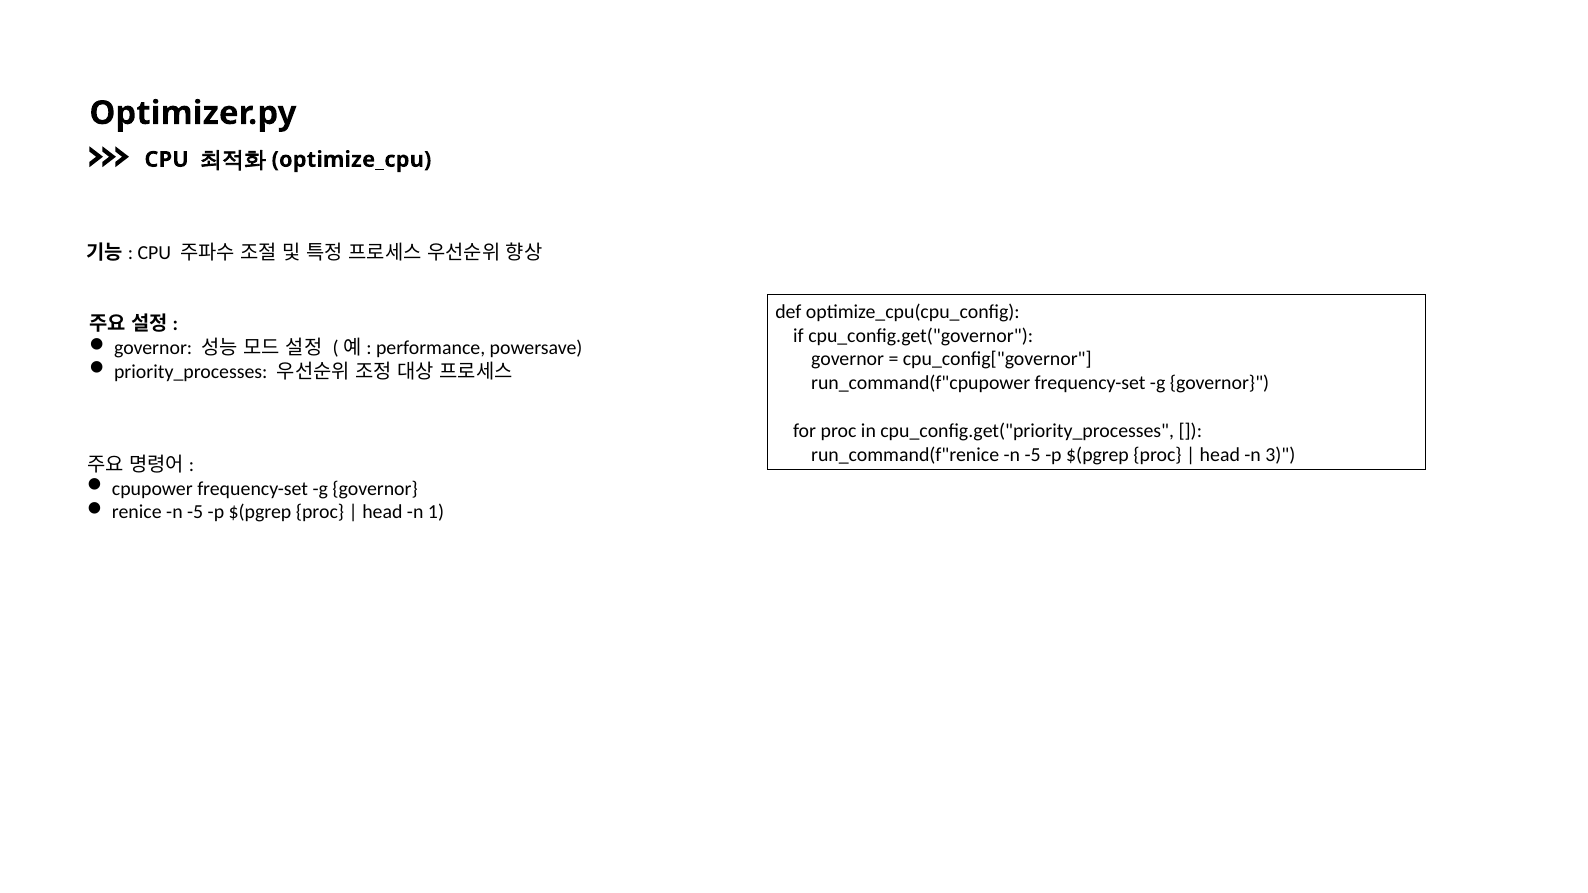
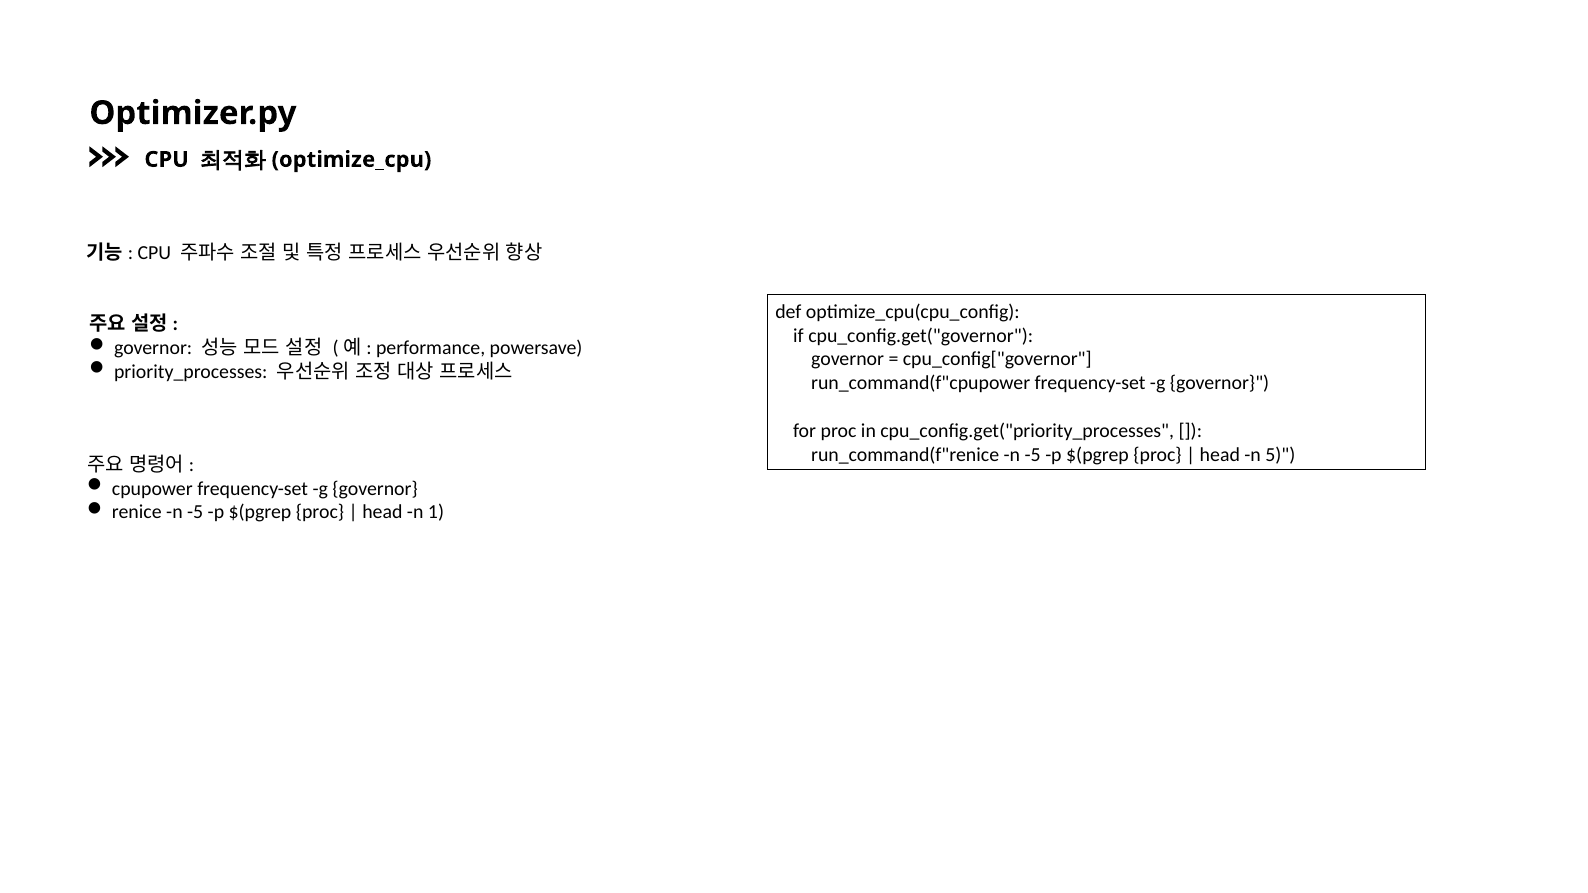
3: 3 -> 5 (1280, 455)
